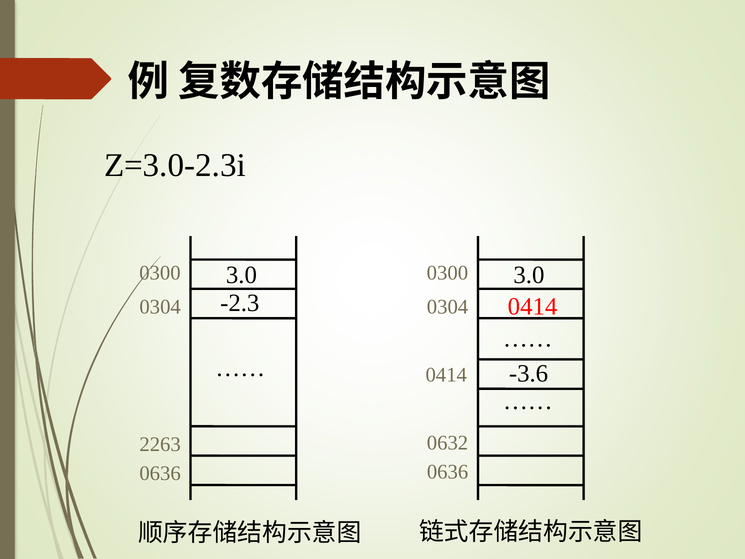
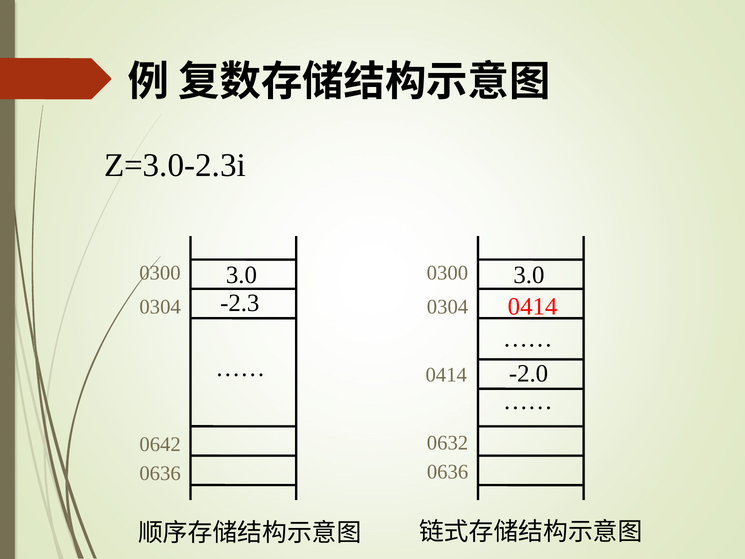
-3.6: -3.6 -> -2.0 (529, 374)
2263: 2263 -> 0642 (160, 444)
